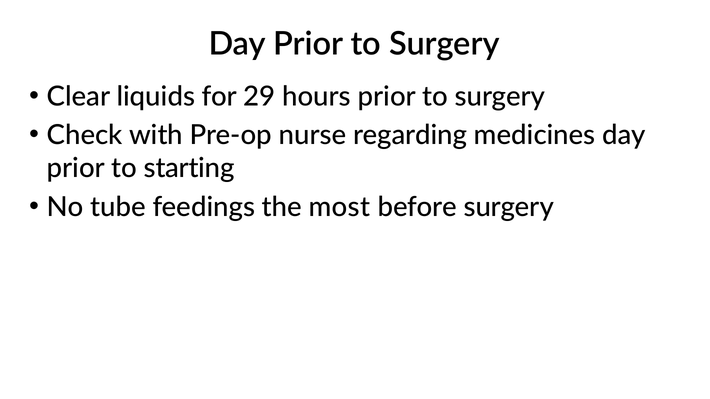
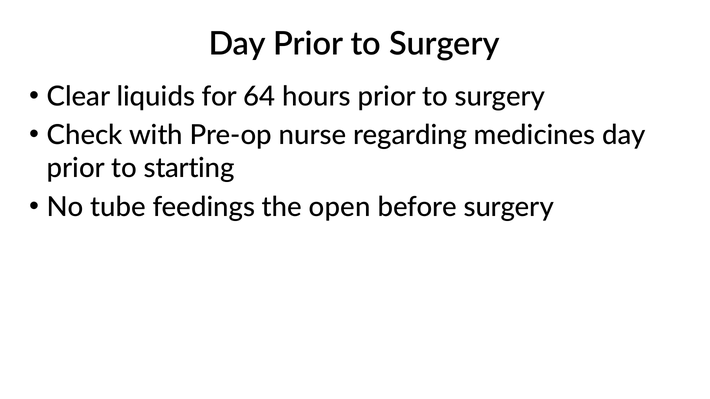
29: 29 -> 64 (259, 97)
most: most -> open (340, 207)
